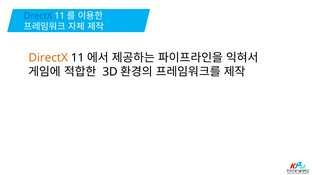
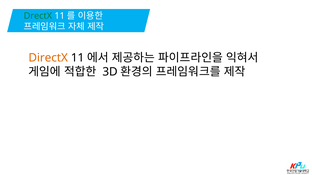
DrectX colour: blue -> green (38, 16)
